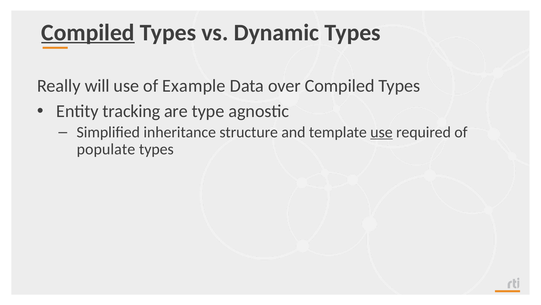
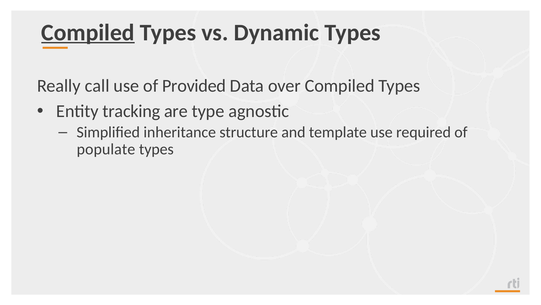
will: will -> call (97, 86)
Example: Example -> Provided (194, 86)
use underline: present -> none (381, 132)
